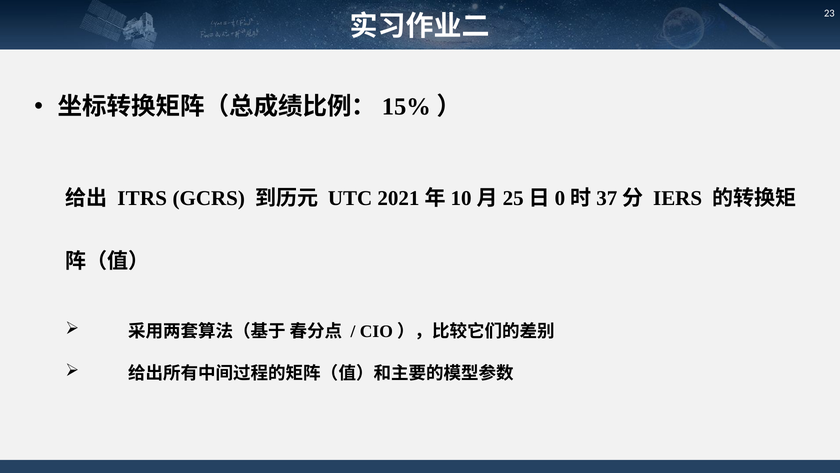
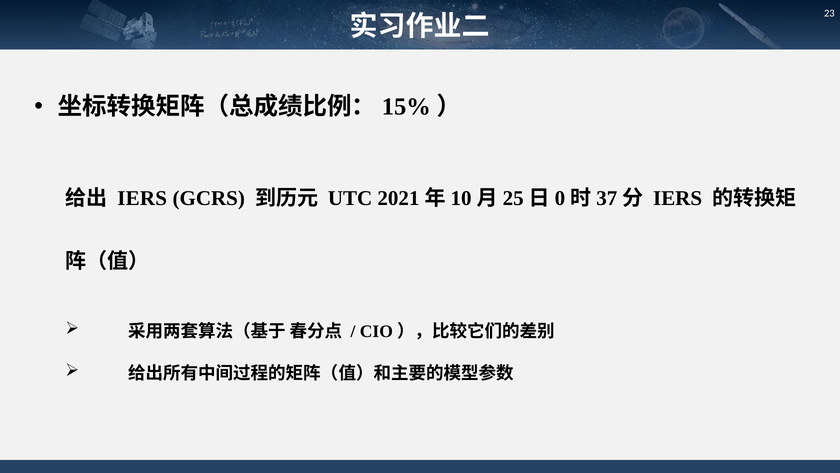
ITRS: ITRS -> IERS (142, 198)
